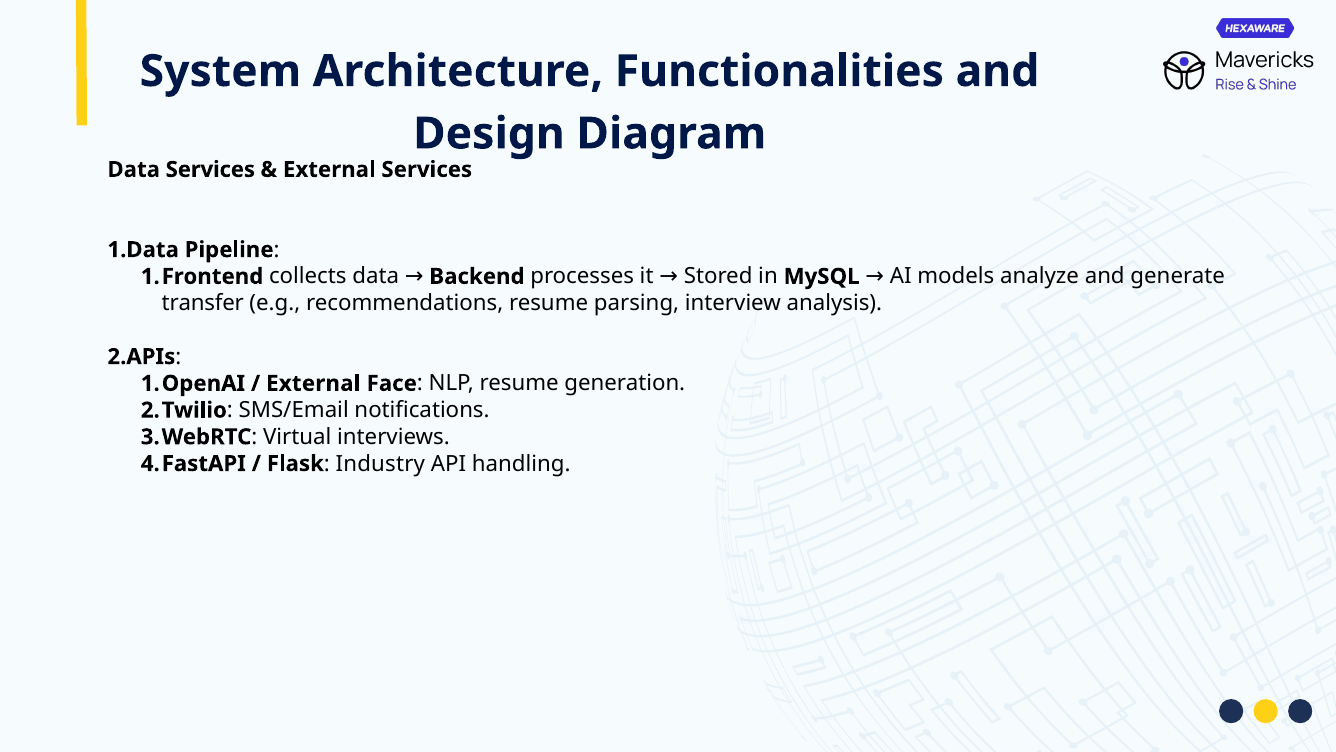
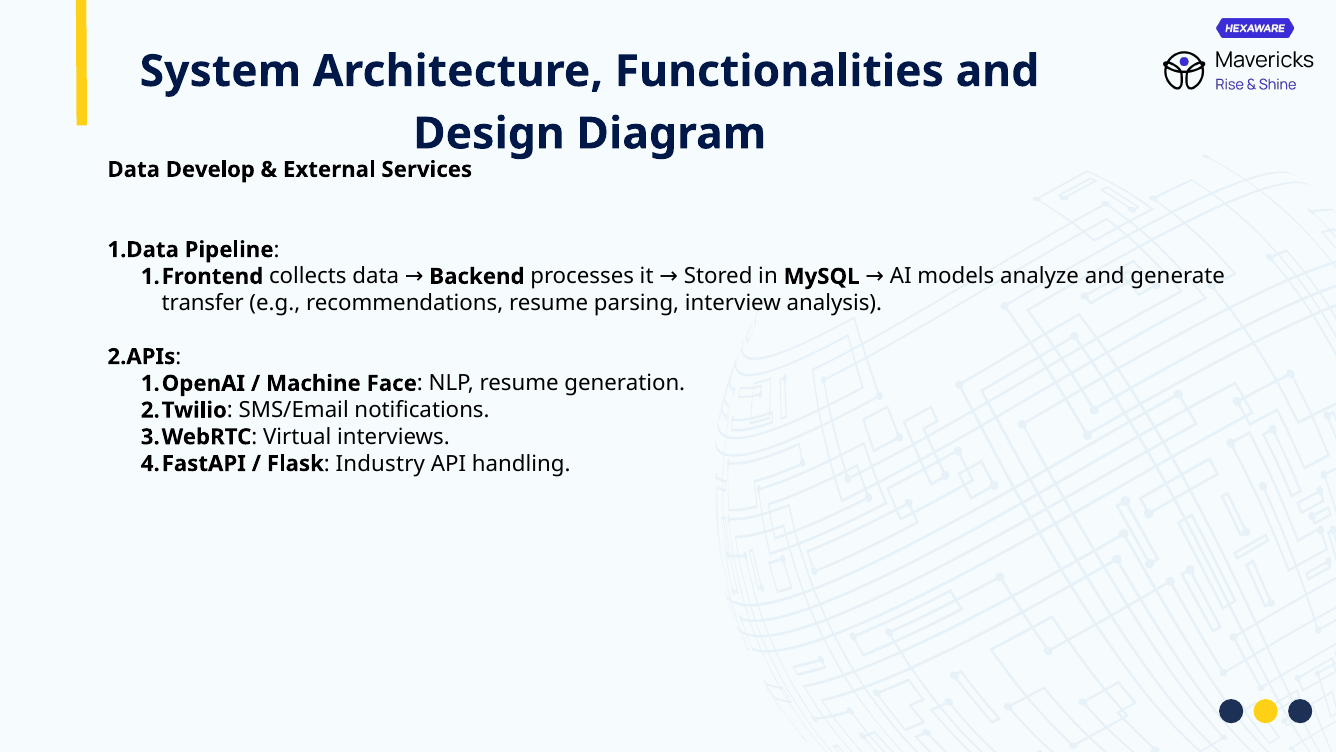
Data Services: Services -> Develop (210, 169)
External: External -> Machine (313, 383)
